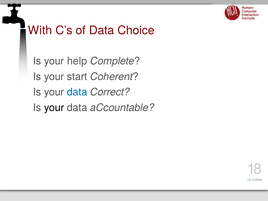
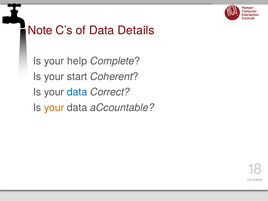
With: With -> Note (40, 30)
Choice: Choice -> Details (136, 30)
your colour: black -> orange (54, 108)
